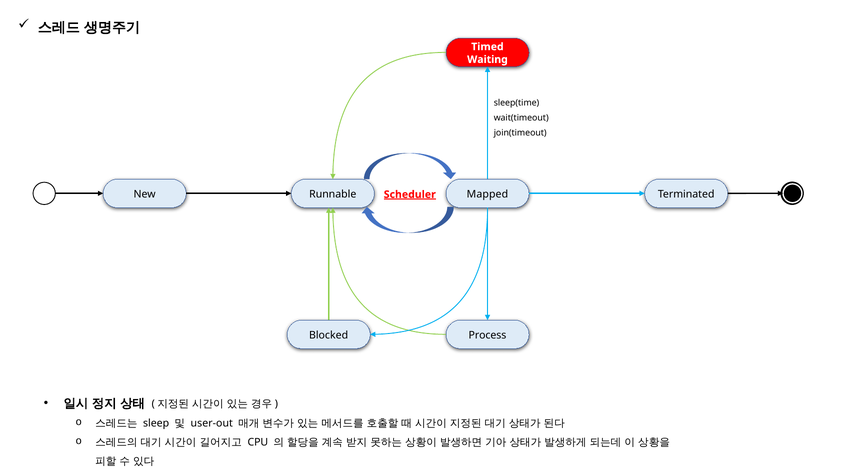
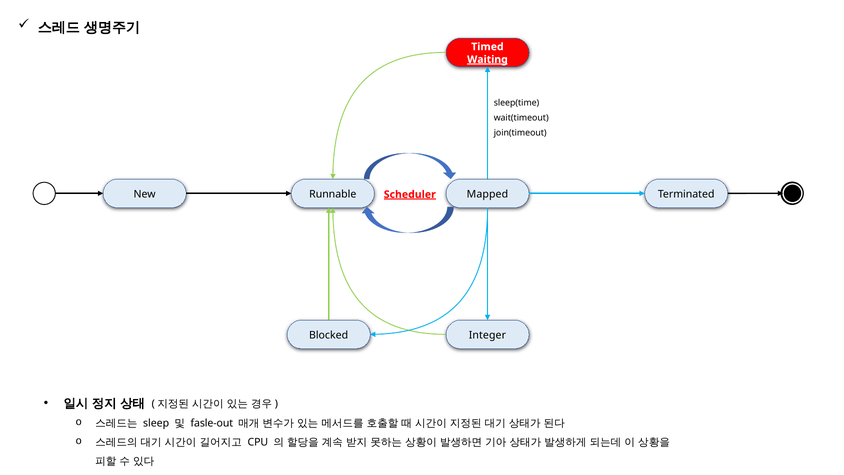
Waiting underline: none -> present (487, 59)
Process: Process -> Integer (487, 335)
user-out: user-out -> fasle-out (212, 423)
